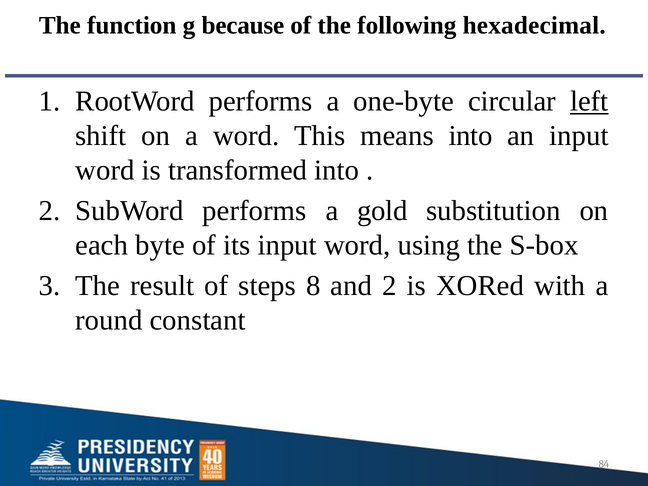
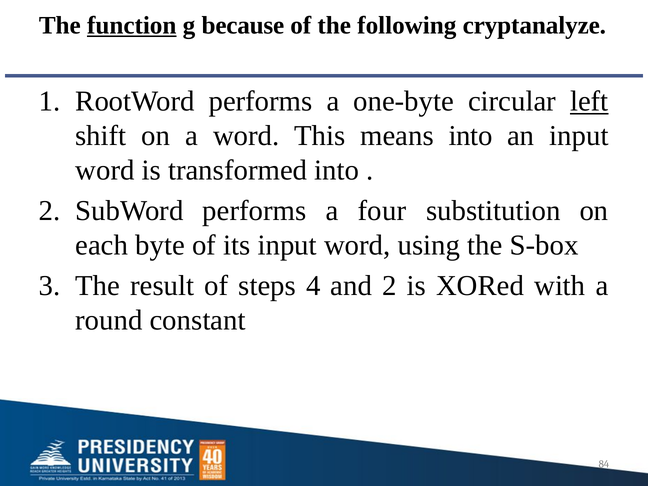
function underline: none -> present (132, 26)
hexadecimal: hexadecimal -> cryptanalyze (534, 26)
gold: gold -> four (382, 211)
8: 8 -> 4 (313, 286)
